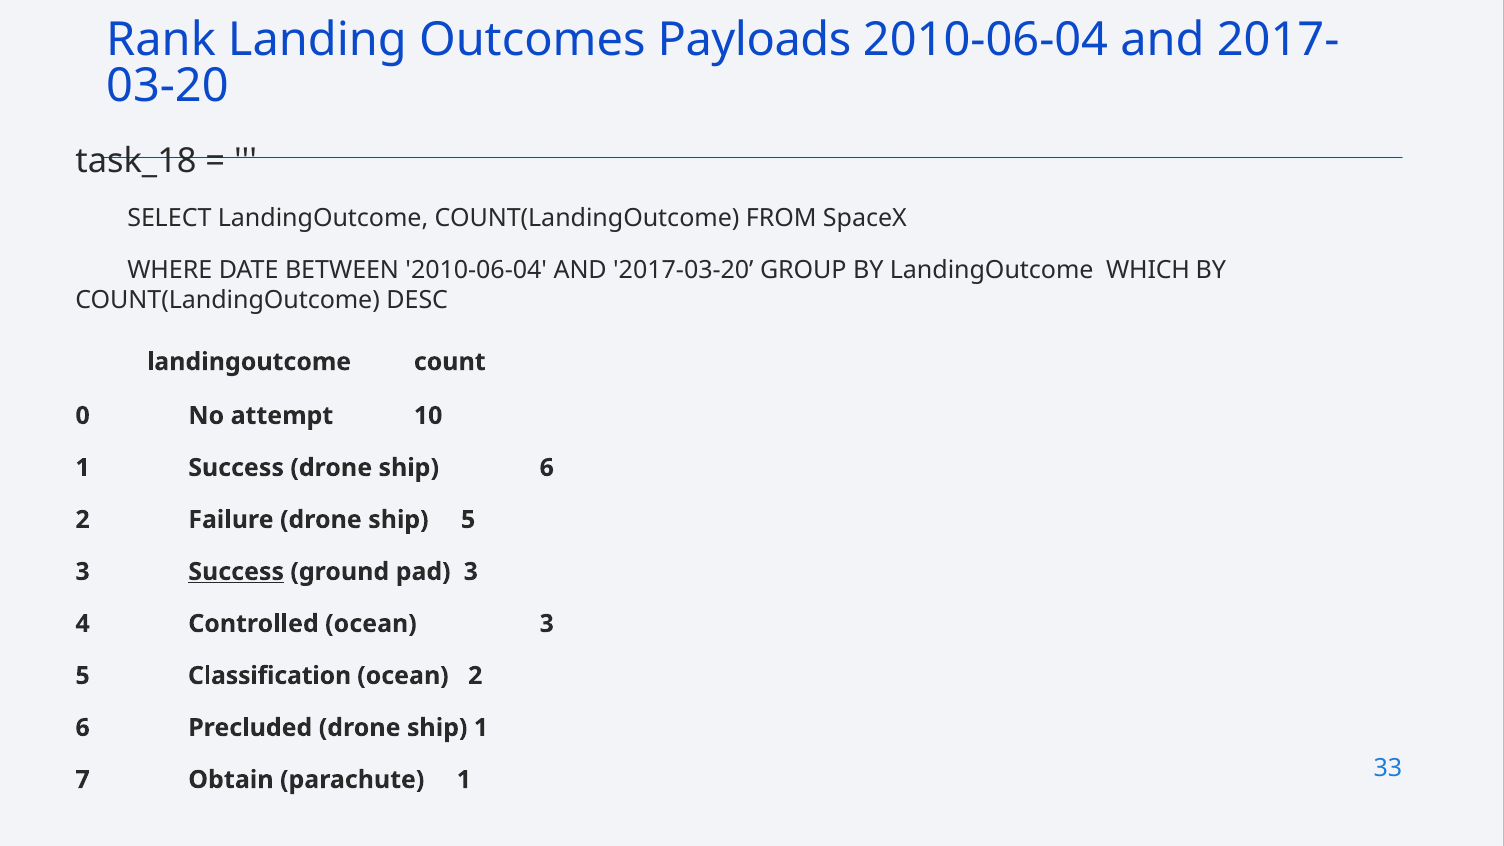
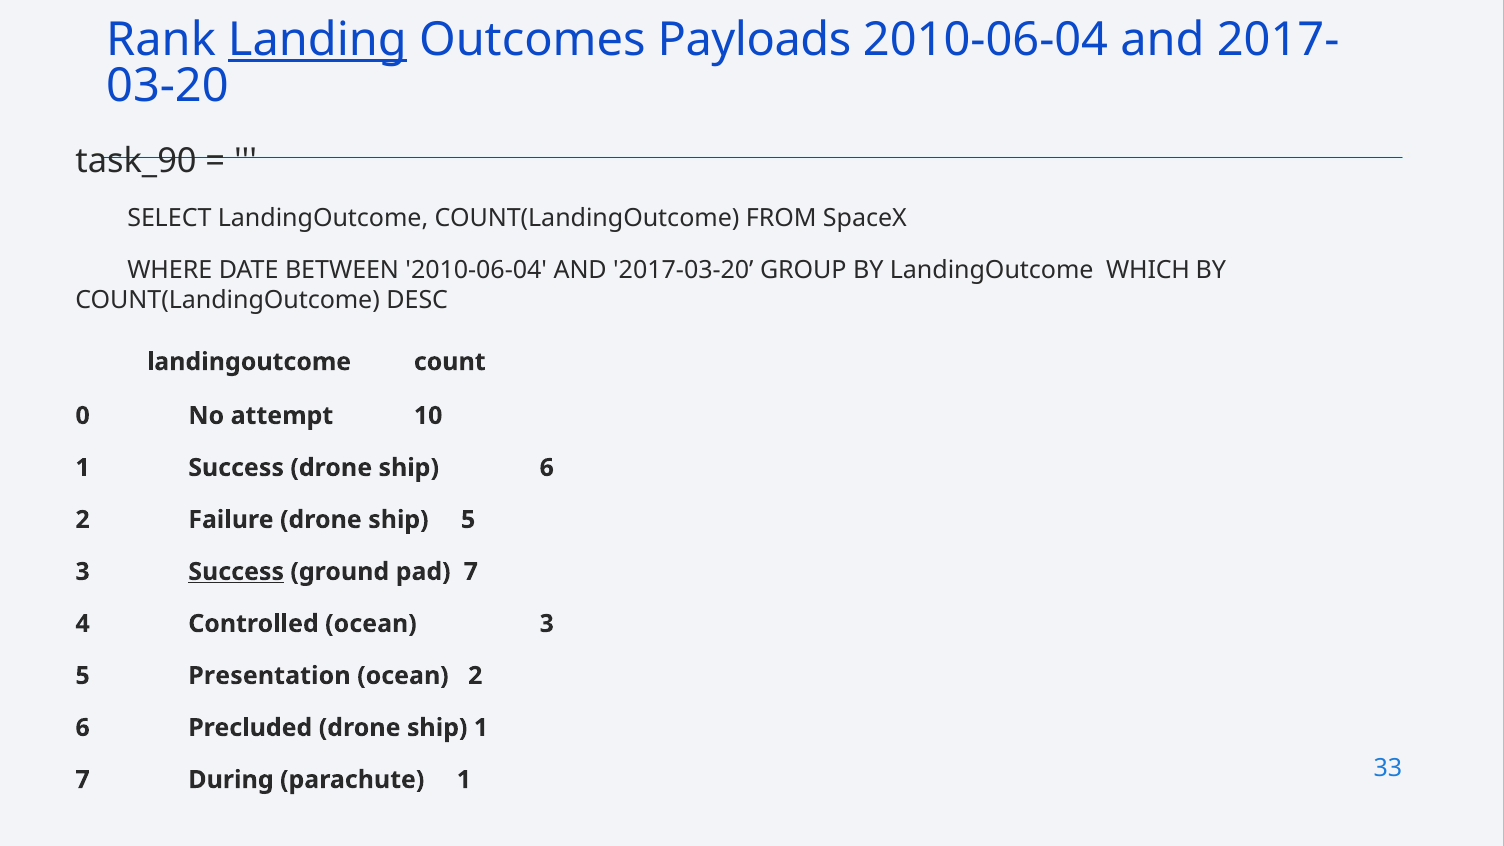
Landing underline: none -> present (317, 40)
task_18: task_18 -> task_90 (136, 161)
pad 3: 3 -> 7 (471, 572)
Classification: Classification -> Presentation (269, 676)
Obtain: Obtain -> During (231, 780)
